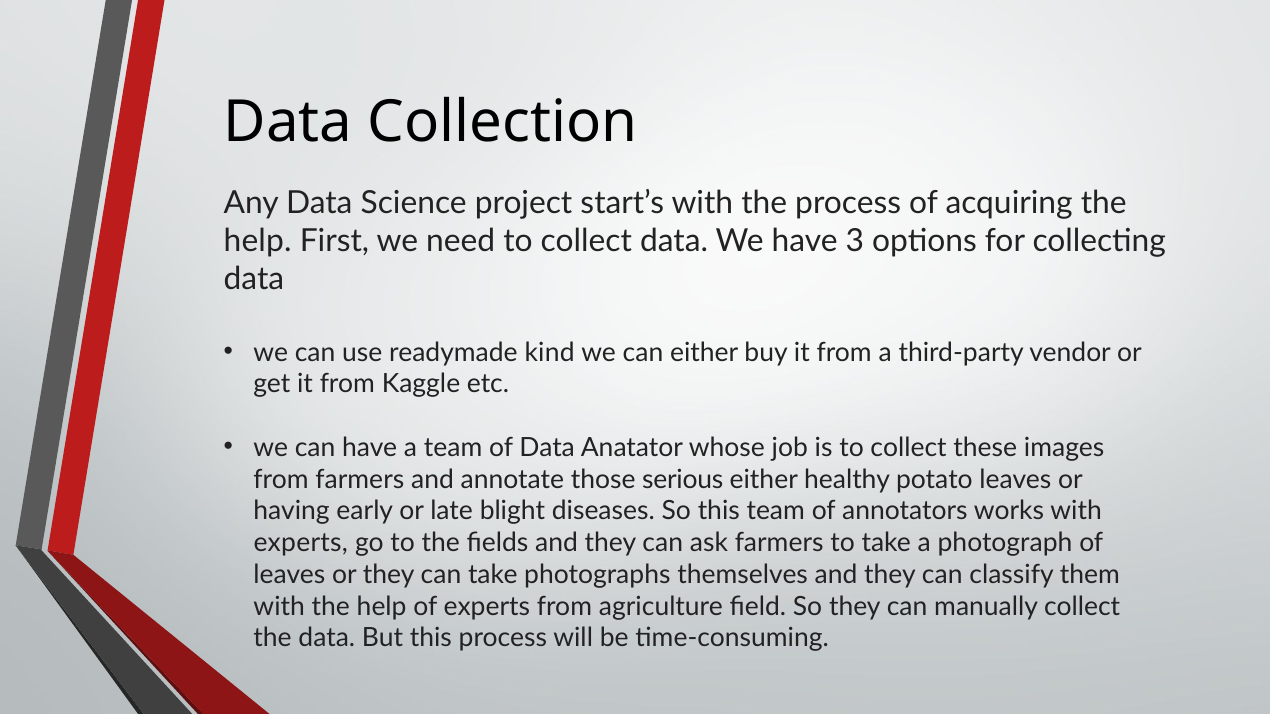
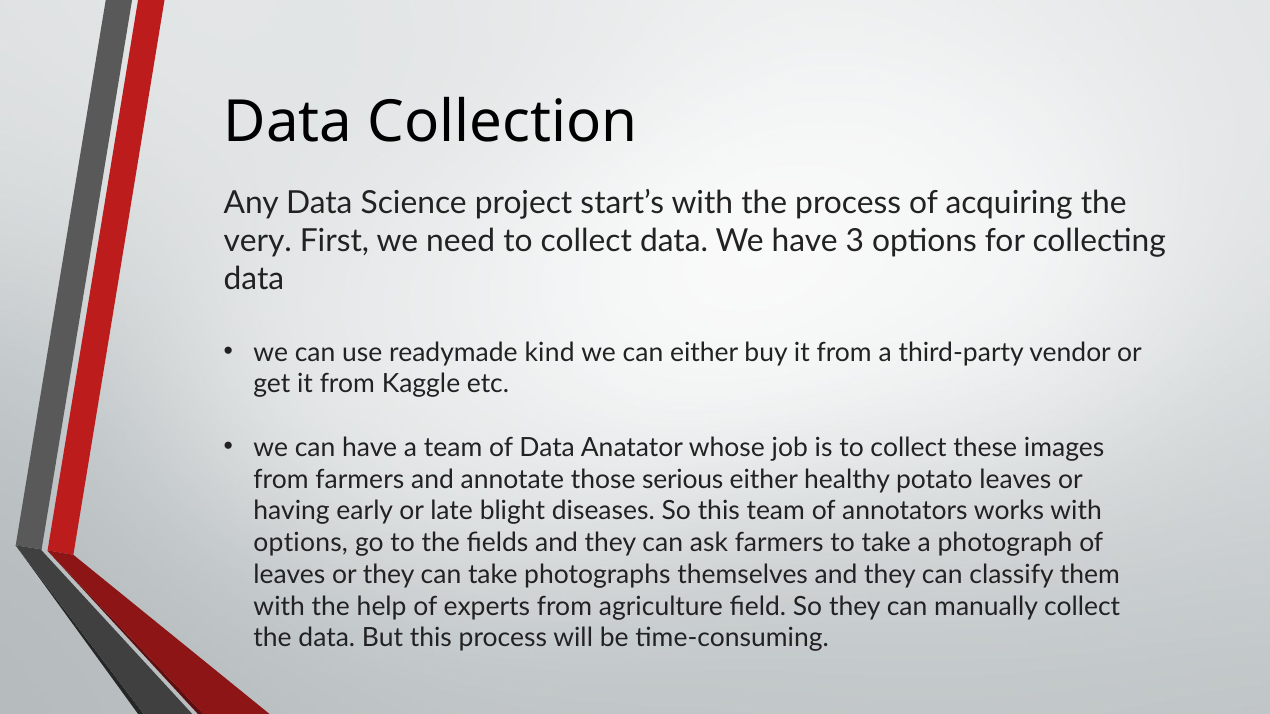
help: help -> very (258, 241)
experts: experts -> options (301, 543)
